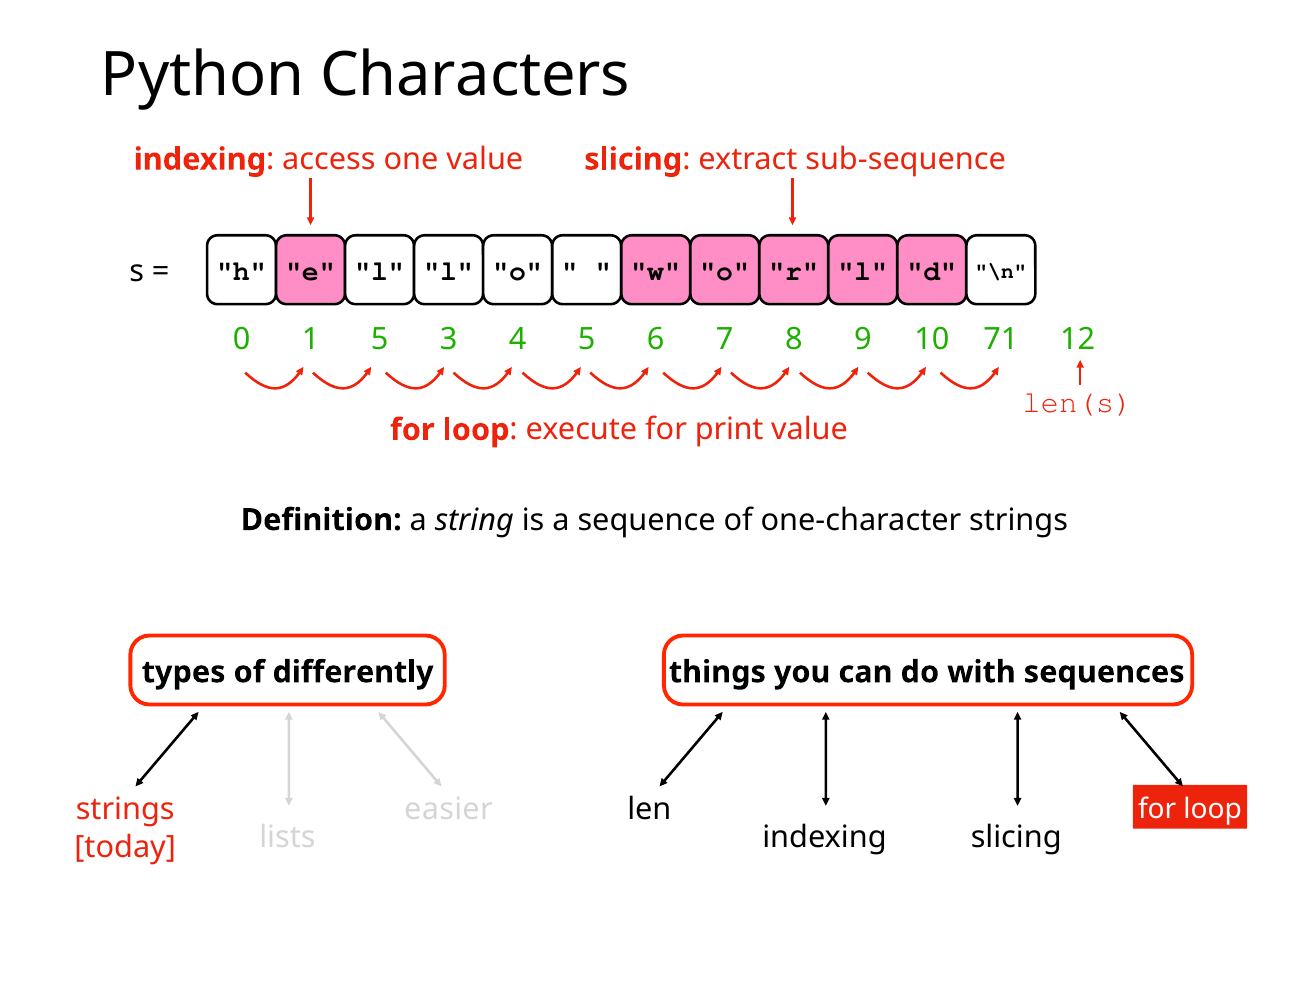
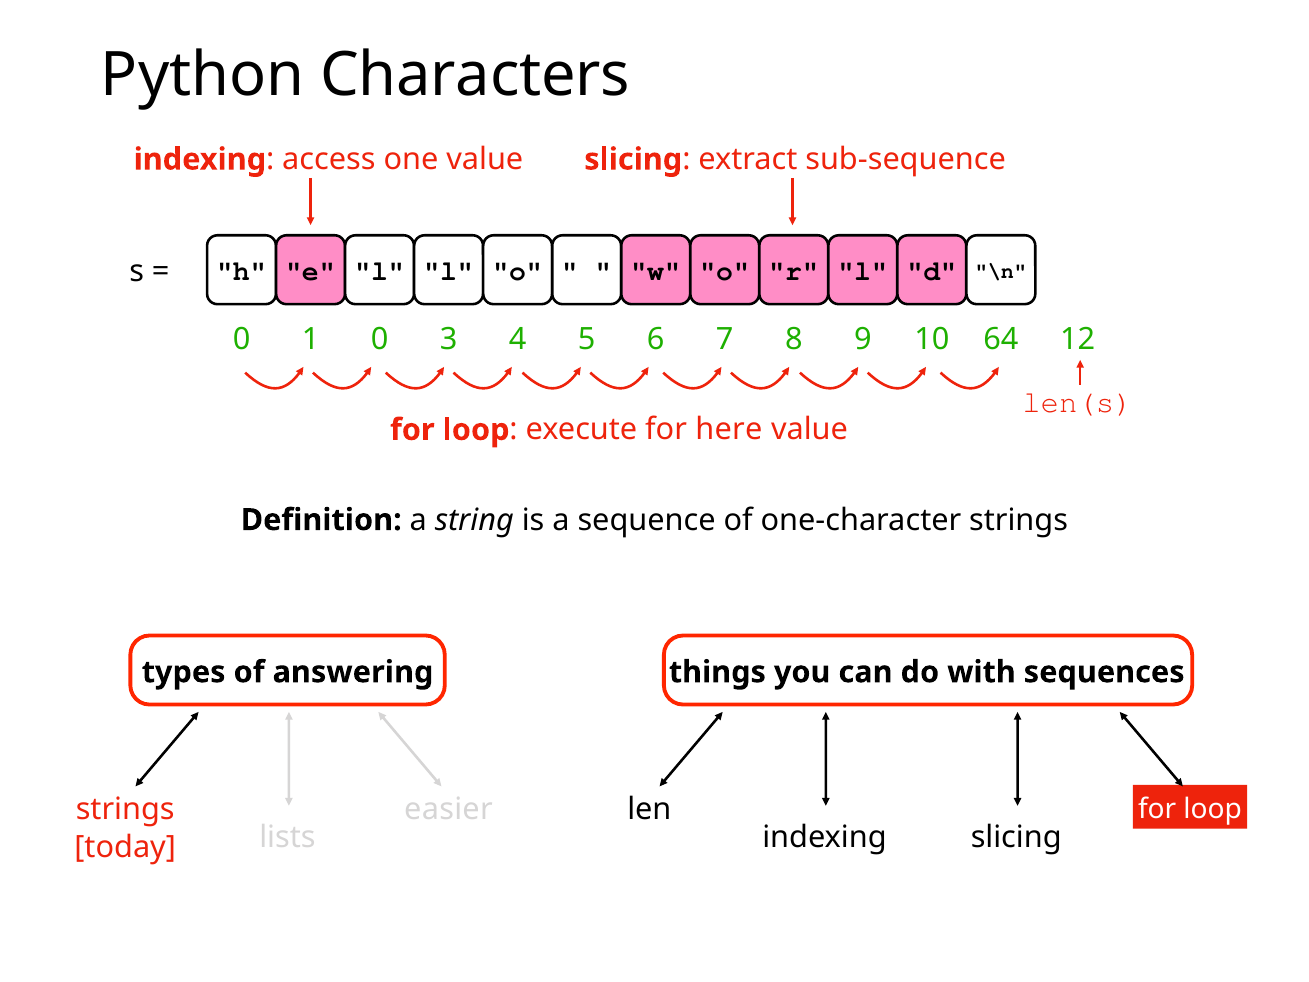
1 5: 5 -> 0 (380, 340)
71: 71 -> 64 (1001, 340)
print: print -> here (729, 430)
differently: differently -> answering (353, 672)
